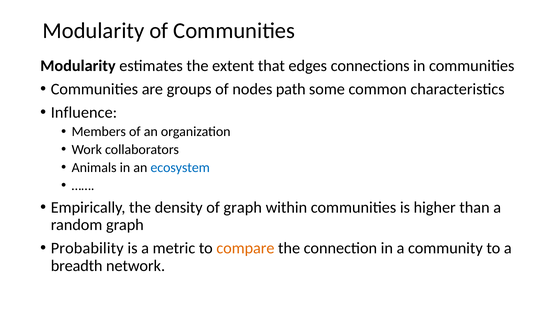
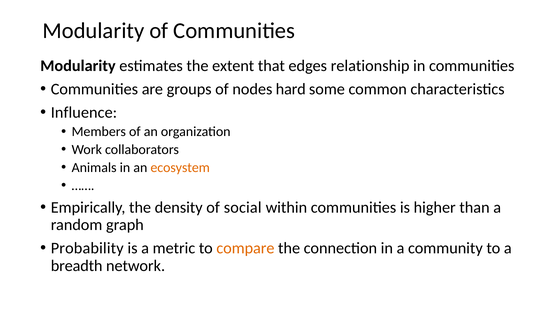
connections: connections -> relationship (370, 66)
path: path -> hard (291, 89)
ecosystem colour: blue -> orange (180, 168)
of graph: graph -> social (243, 208)
